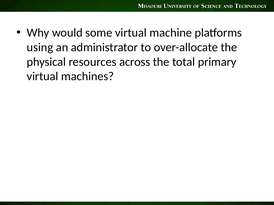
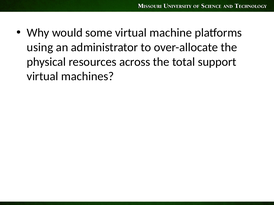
primary: primary -> support (217, 62)
